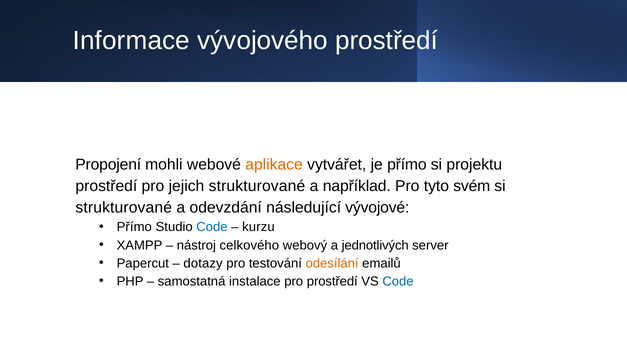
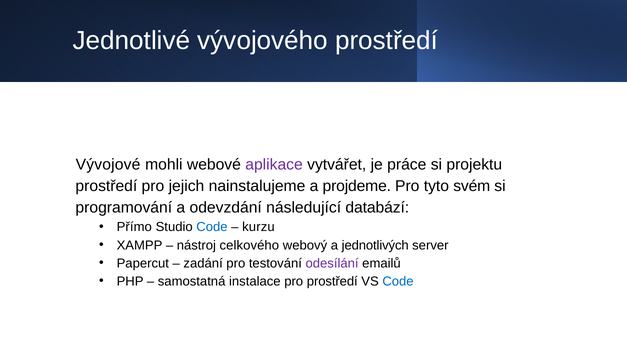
Informace: Informace -> Jednotlivé (131, 41)
Propojení: Propojení -> Vývojové (108, 165)
aplikace colour: orange -> purple (274, 165)
je přímo: přímo -> práce (407, 165)
jejich strukturované: strukturované -> nainstalujeme (257, 187)
například: například -> projdeme (357, 187)
strukturované: strukturované -> programování (124, 208)
vývojové: vývojové -> databází (377, 208)
dotazy: dotazy -> zadání (203, 264)
odesílání colour: orange -> purple (332, 264)
